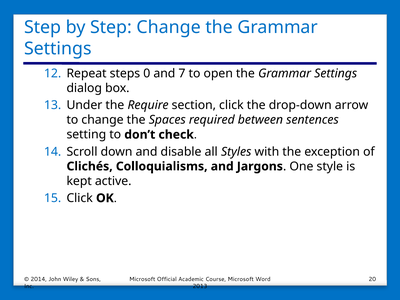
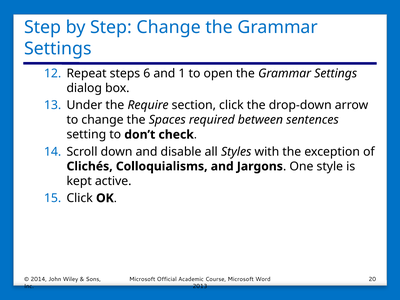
0: 0 -> 6 (147, 74)
7: 7 -> 1 (182, 74)
